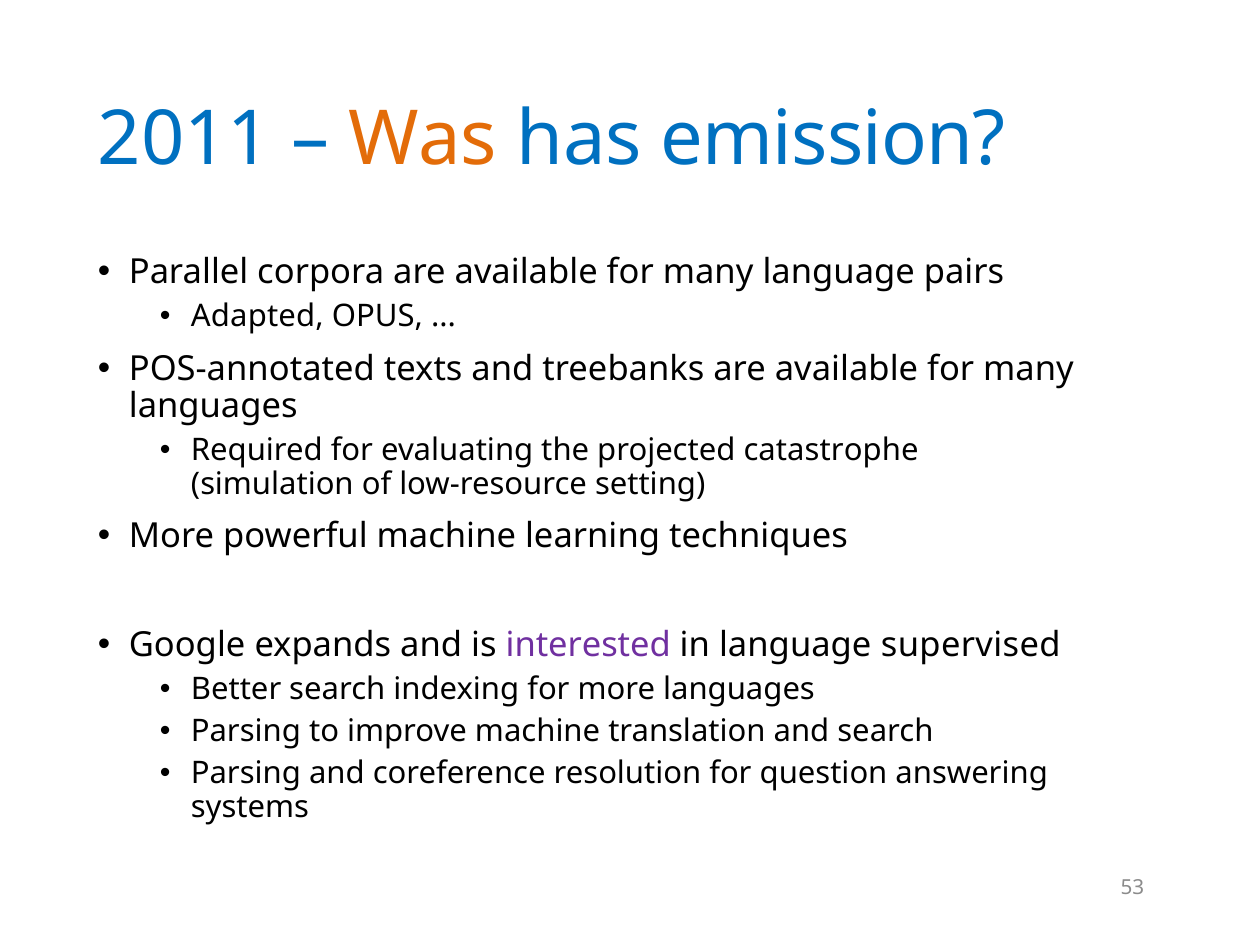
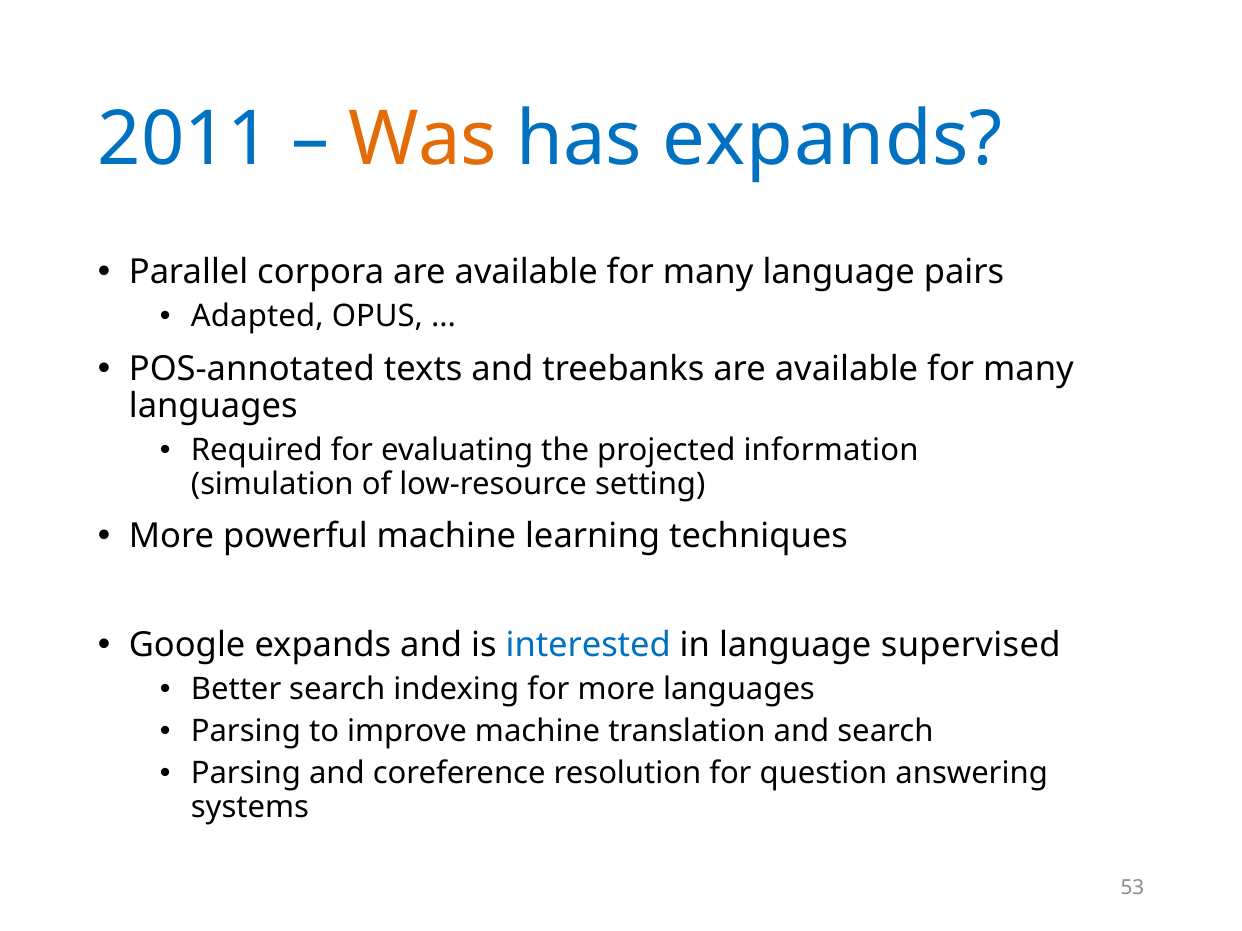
has emission: emission -> expands (832, 139)
catastrophe: catastrophe -> information (831, 451)
interested colour: purple -> blue (588, 646)
